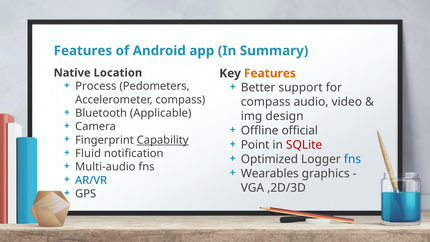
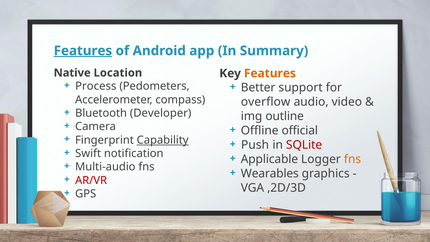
Features underline: none -> present (83, 51)
compass: compass -> overflow (266, 102)
Applicable: Applicable -> Developer (161, 113)
design: design -> outline (285, 116)
Point: Point -> Push (255, 145)
Fluid: Fluid -> Swift (88, 153)
Optimized: Optimized -> Applicable (269, 159)
fns colour: blue -> orange (352, 159)
AR/VR colour: blue -> red (91, 180)
